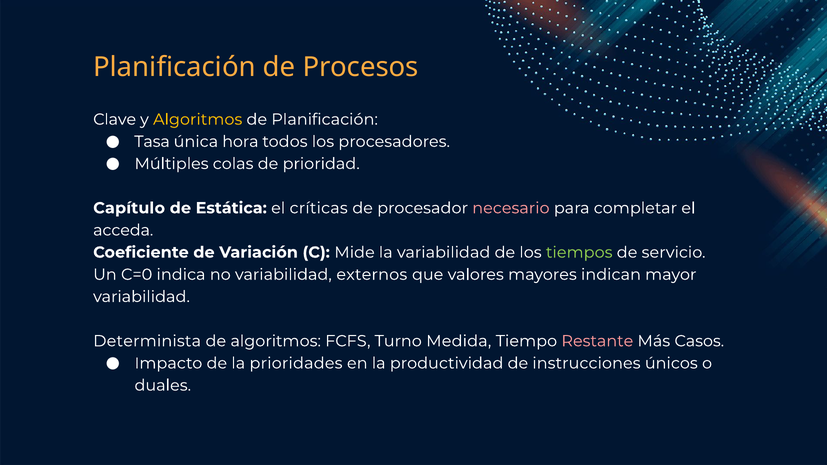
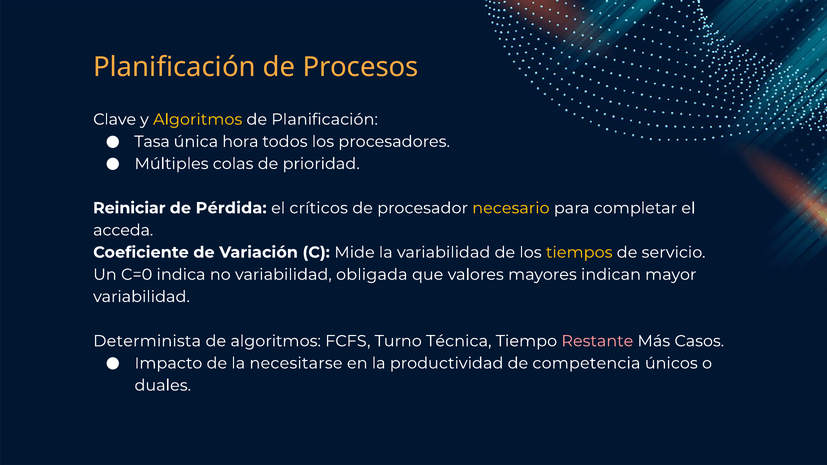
Capítulo: Capítulo -> Reiniciar (129, 208)
Estática: Estática -> Pérdida (231, 208)
críticas: críticas -> críticos (319, 208)
necesario colour: pink -> yellow (511, 208)
tiempos colour: light green -> yellow (579, 252)
externos: externos -> obligada (372, 275)
Medida: Medida -> Técnica (459, 341)
prioridades: prioridades -> necesitarse (296, 363)
instrucciones: instrucciones -> competencia (586, 363)
